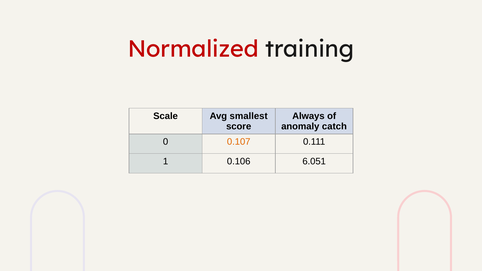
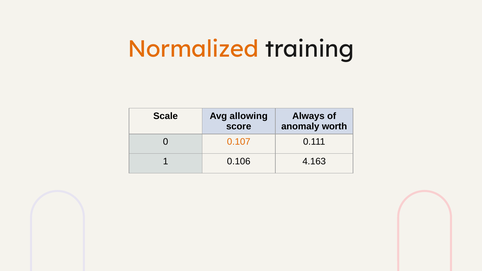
Normalized colour: red -> orange (193, 49)
smallest: smallest -> allowing (249, 116)
catch: catch -> worth (335, 127)
6.051: 6.051 -> 4.163 (314, 161)
